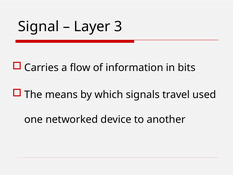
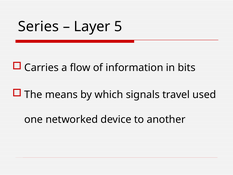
Signal: Signal -> Series (38, 27)
3: 3 -> 5 (118, 27)
